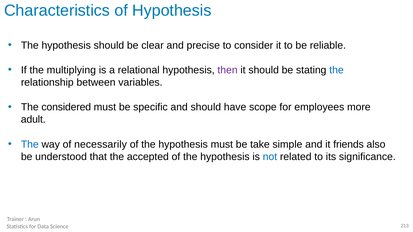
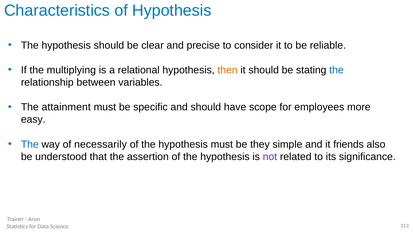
then colour: purple -> orange (228, 70)
considered: considered -> attainment (66, 107)
adult: adult -> easy (33, 120)
take: take -> they (260, 145)
accepted: accepted -> assertion (148, 157)
not colour: blue -> purple (270, 157)
